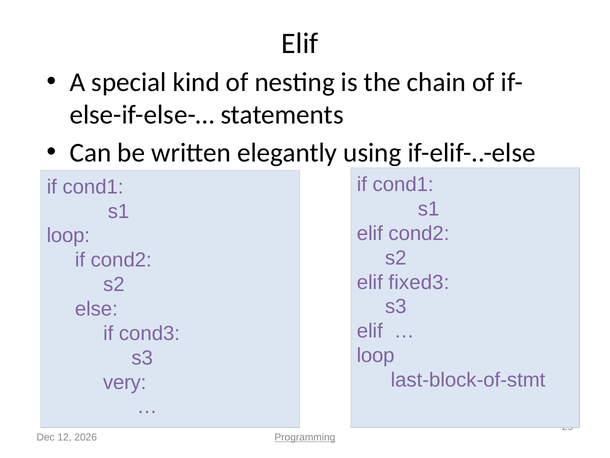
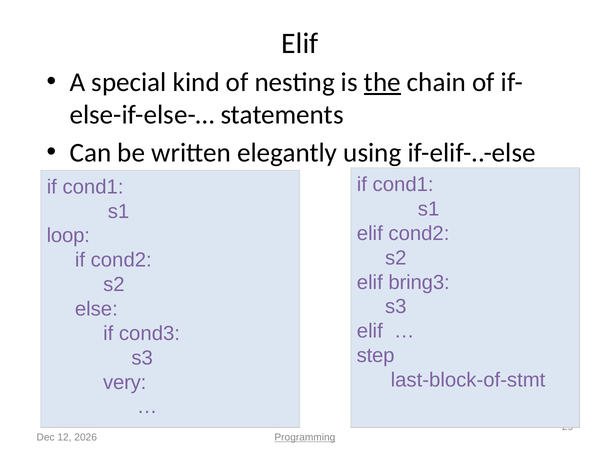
the underline: none -> present (382, 82)
fixed3: fixed3 -> bring3 (419, 282)
loop: loop -> step (376, 355)
